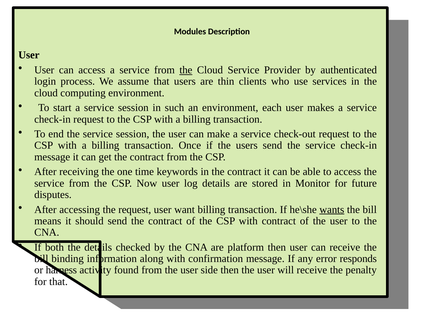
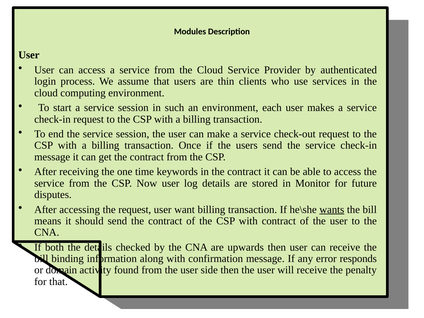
the underline: present -> none (186, 70)
platform: platform -> upwards (246, 247)
harness: harness -> domain (61, 270)
